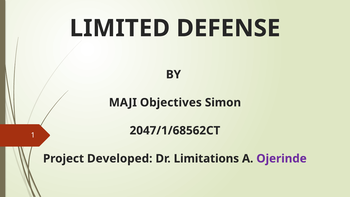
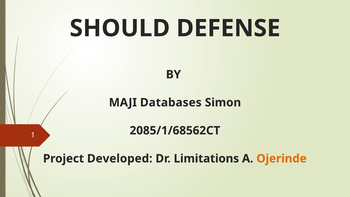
LIMITED: LIMITED -> SHOULD (120, 28)
Objectives: Objectives -> Databases (171, 102)
2047/1/68562CT: 2047/1/68562CT -> 2085/1/68562CT (175, 130)
Ojerinde colour: purple -> orange (282, 158)
